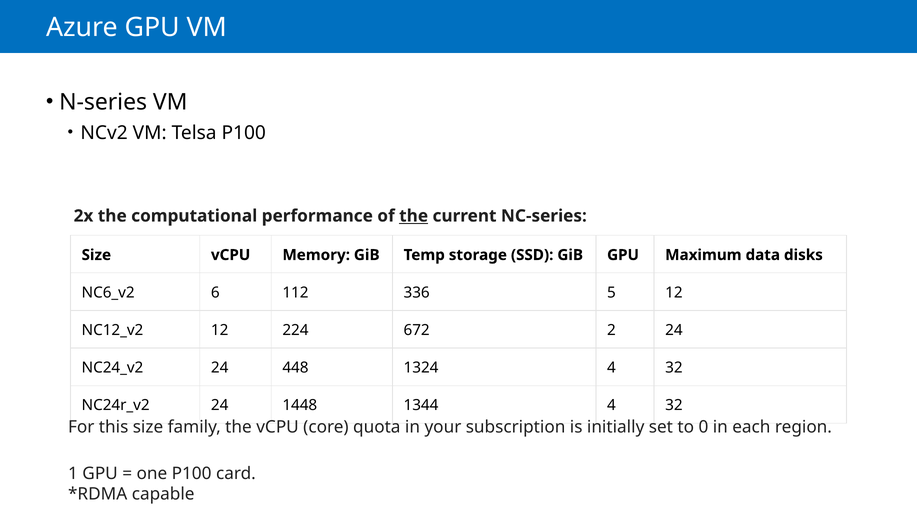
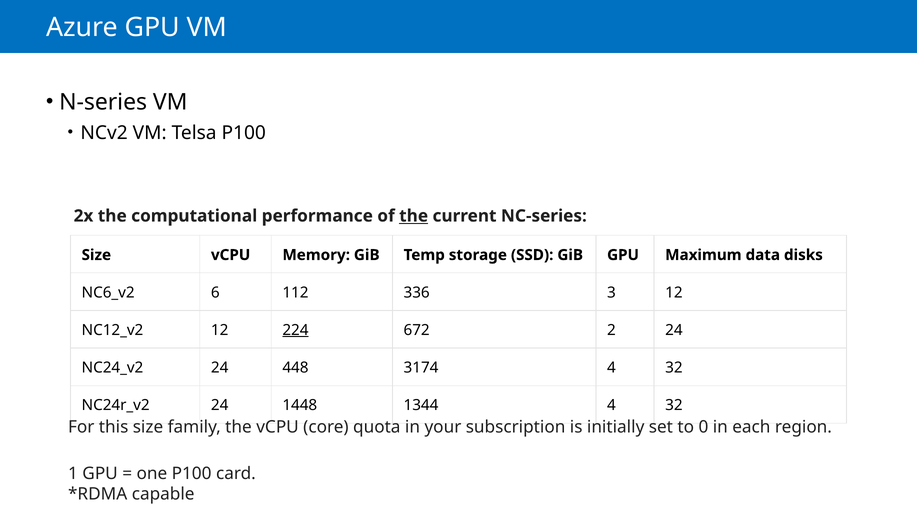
5: 5 -> 3 (611, 292)
224 underline: none -> present (295, 330)
1324: 1324 -> 3174 (421, 368)
